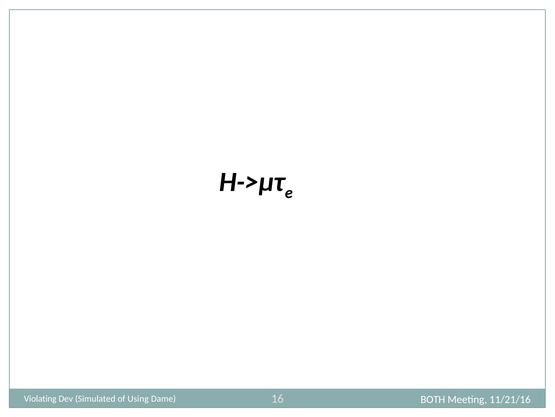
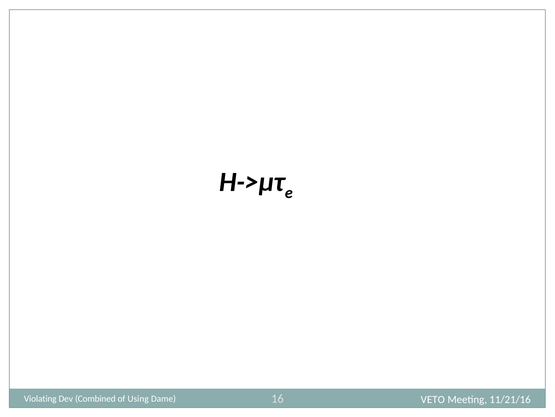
Simulated: Simulated -> Combined (95, 398)
BOTH: BOTH -> VETO (433, 399)
